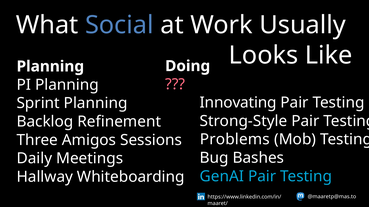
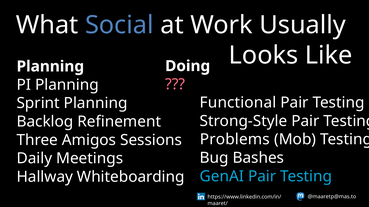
Innovating: Innovating -> Functional (238, 103)
